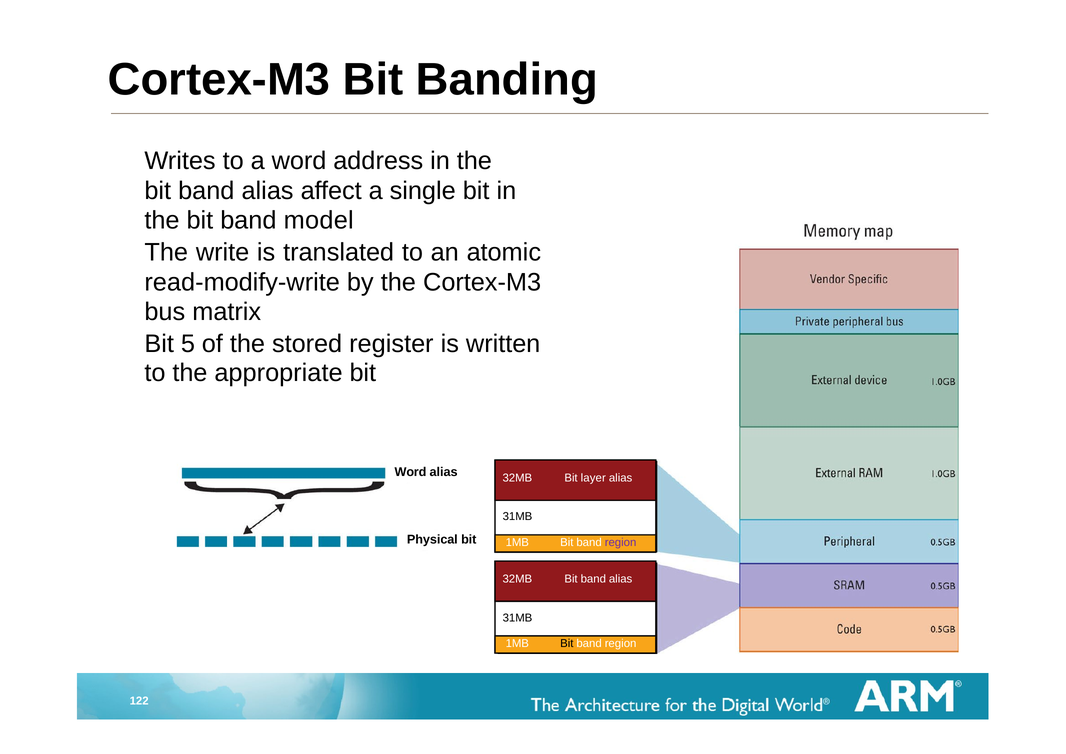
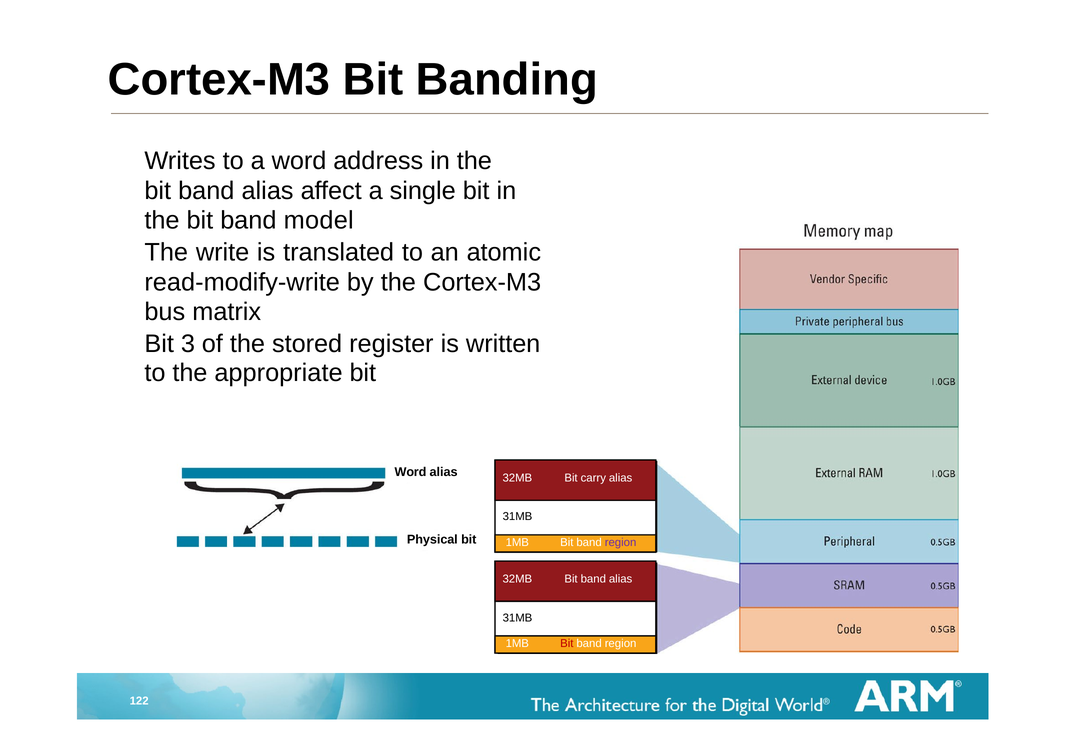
5: 5 -> 3 (188, 343)
layer: layer -> carry (593, 477)
Bit colour: black -> red (567, 643)
